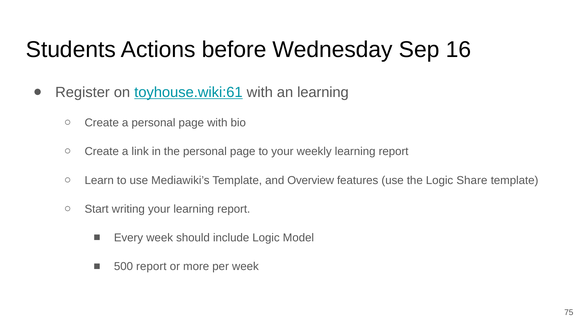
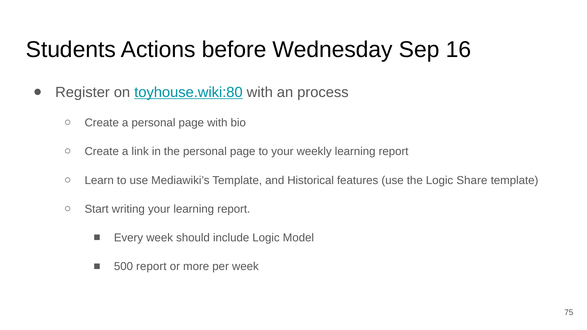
toyhouse.wiki:61: toyhouse.wiki:61 -> toyhouse.wiki:80 (188, 92)
an learning: learning -> process (323, 92)
Overview: Overview -> Historical (311, 180)
